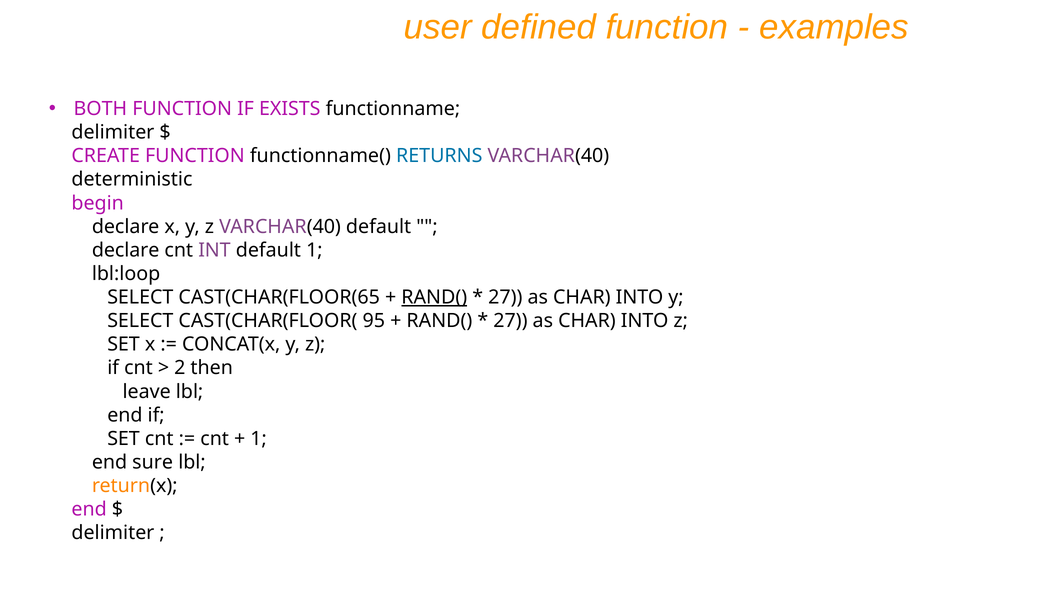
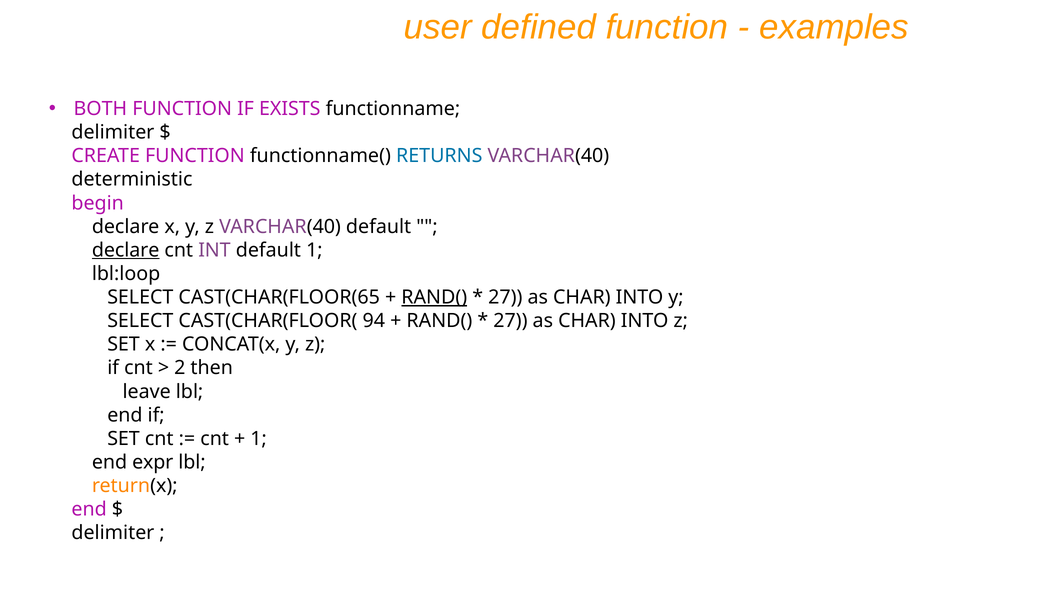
declare underline: none -> present (126, 250)
95: 95 -> 94 (374, 321)
sure: sure -> expr (153, 463)
